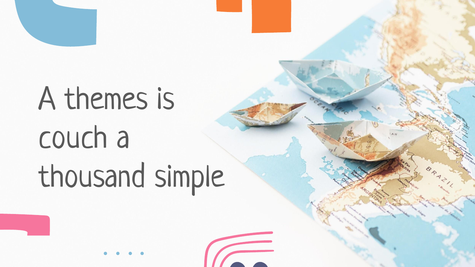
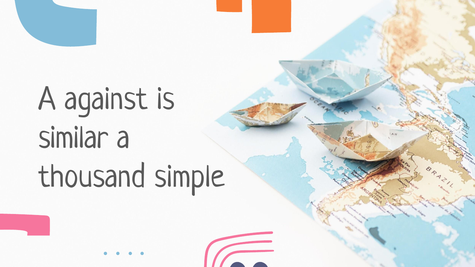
themes: themes -> against (106, 99)
couch: couch -> similar (73, 137)
